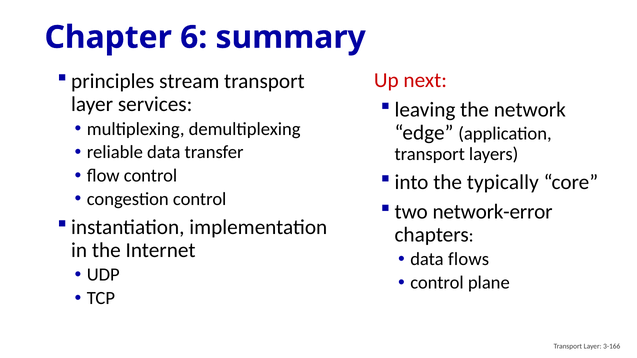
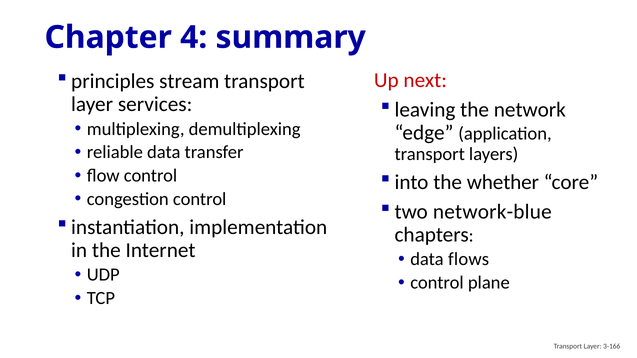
6: 6 -> 4 (194, 37)
typically: typically -> whether (503, 182)
network-error: network-error -> network-blue (492, 212)
